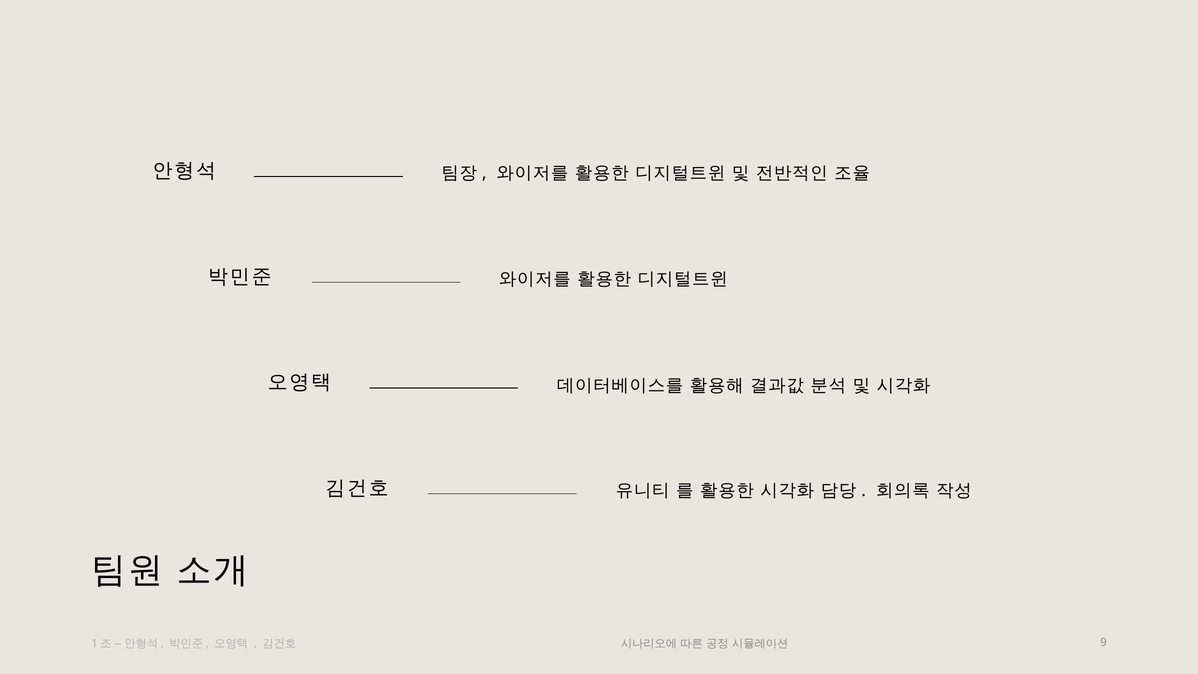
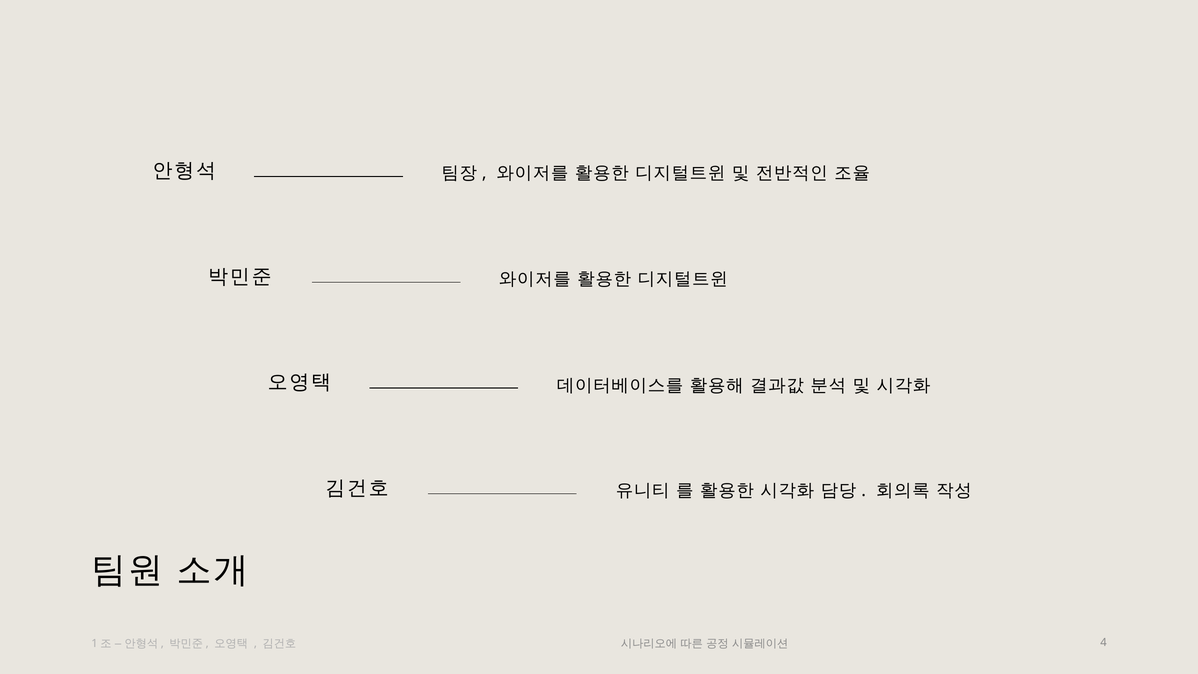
9: 9 -> 4 (1104, 642)
